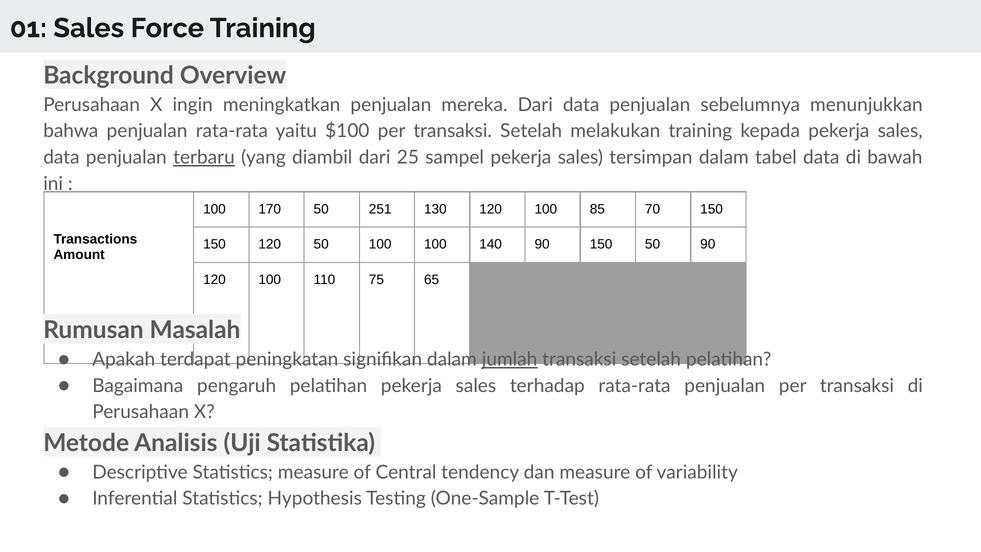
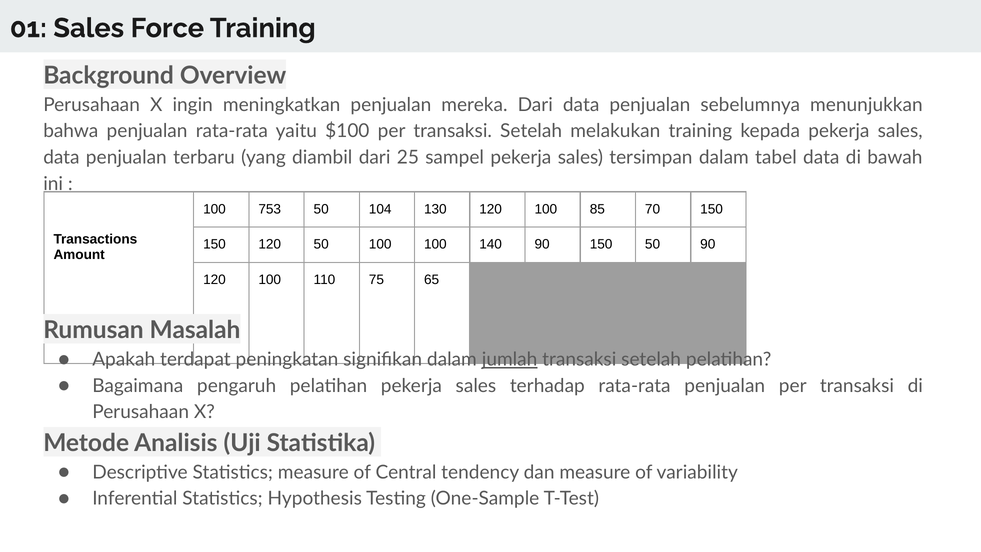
terbaru underline: present -> none (204, 157)
170: 170 -> 753 (270, 209)
251: 251 -> 104 (380, 209)
